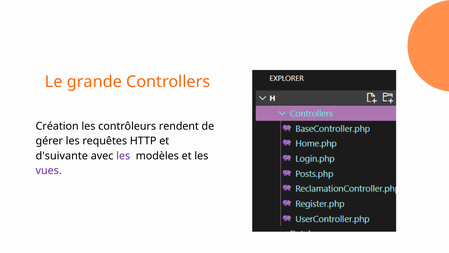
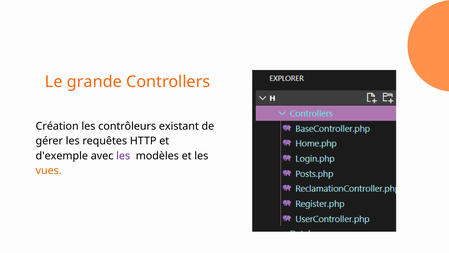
rendent: rendent -> existant (179, 126)
d'suivante: d'suivante -> d'exemple (62, 156)
vues colour: purple -> orange (49, 170)
